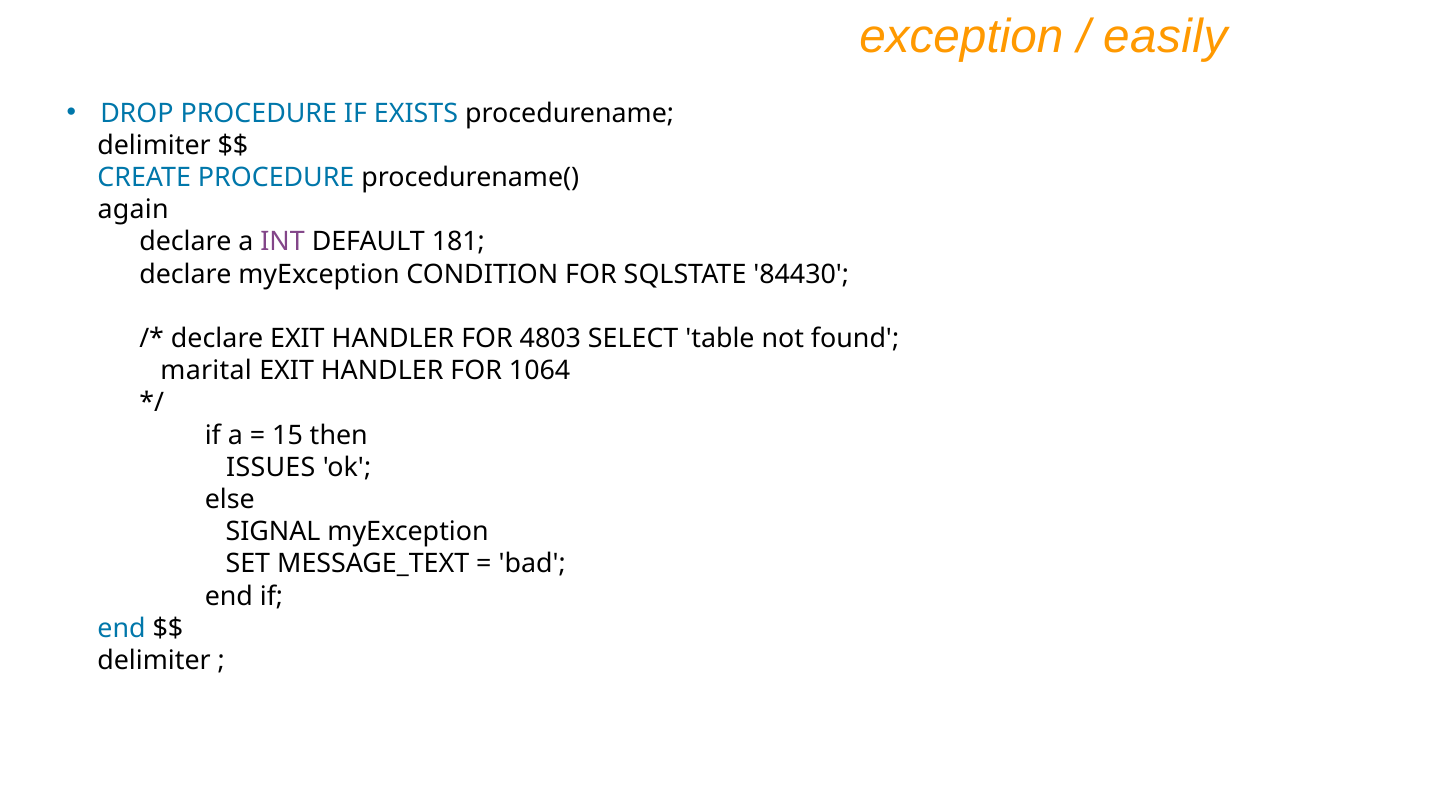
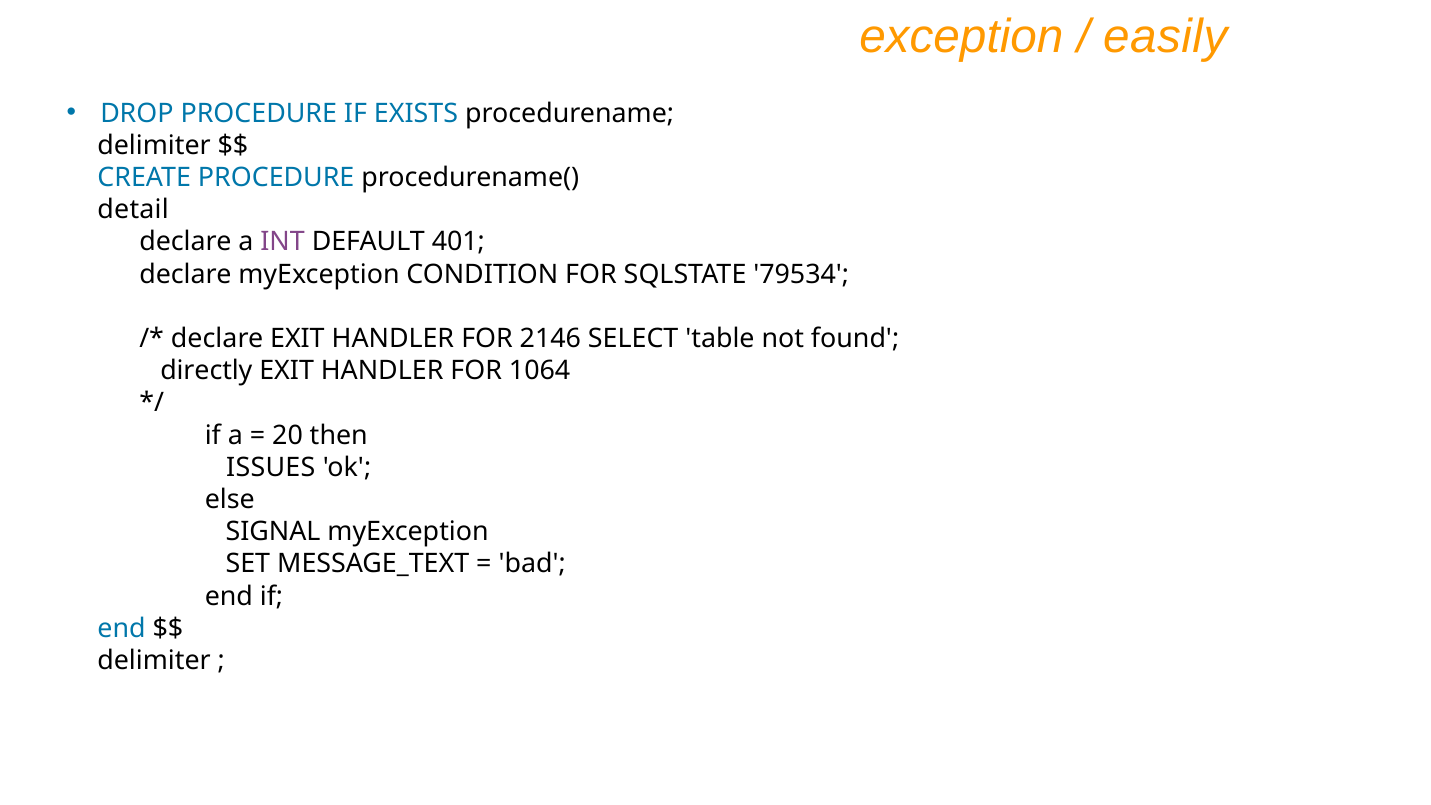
again: again -> detail (133, 210)
181: 181 -> 401 (458, 242)
84430: 84430 -> 79534 (801, 274)
4803: 4803 -> 2146 (550, 339)
marital: marital -> directly (206, 371)
15: 15 -> 20 (288, 435)
